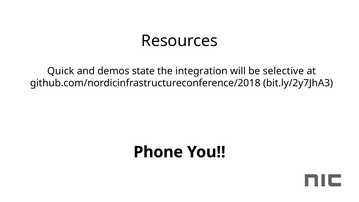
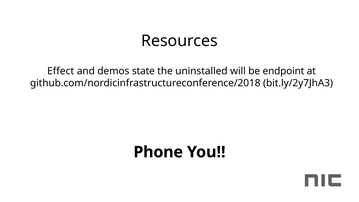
Quick: Quick -> Effect (61, 71)
integration: integration -> uninstalled (201, 71)
selective: selective -> endpoint (283, 71)
